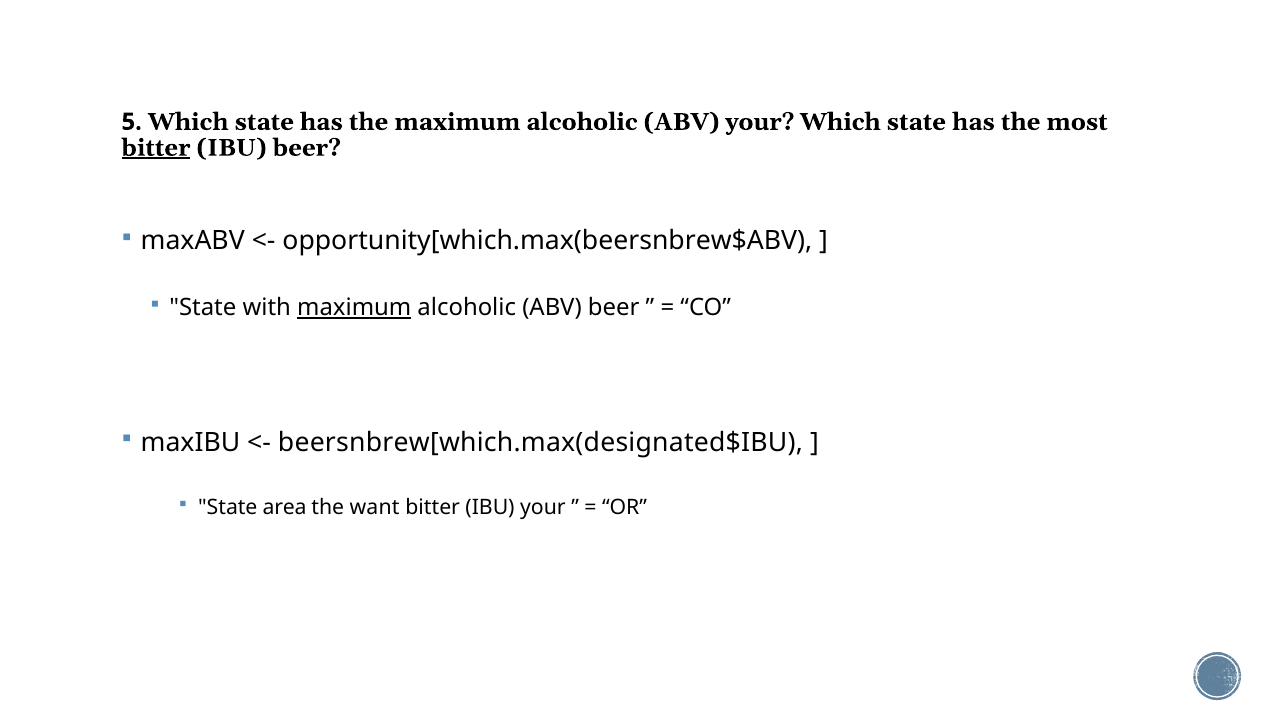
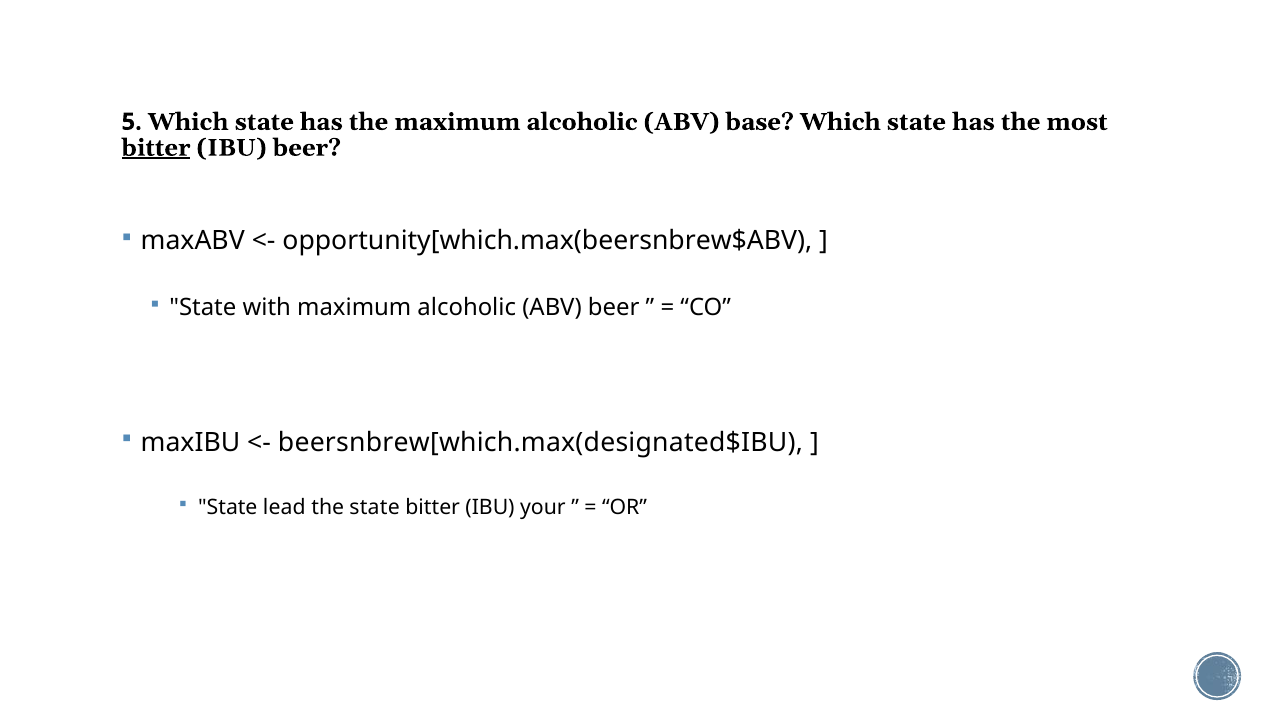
ABV your: your -> base (760, 122)
maximum underline: present -> none (354, 307)
area: area -> lead (284, 508)
the want: want -> state (375, 508)
